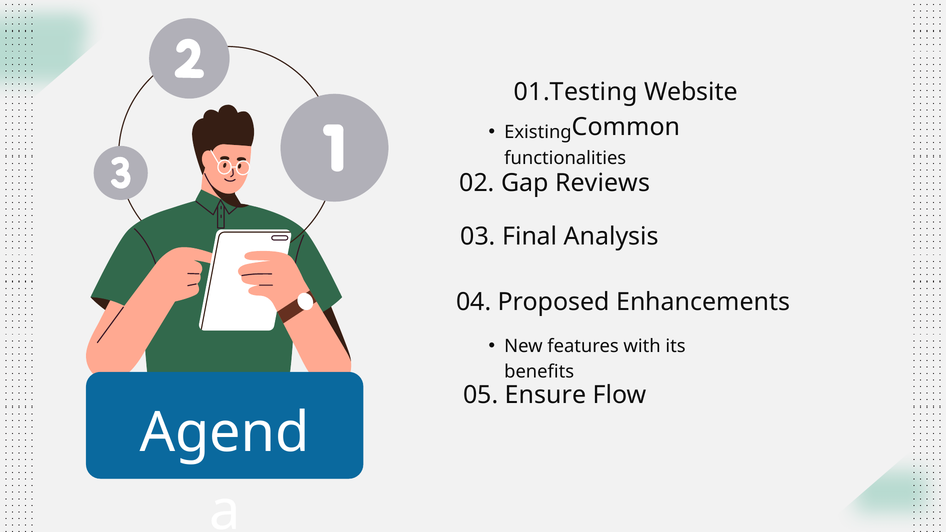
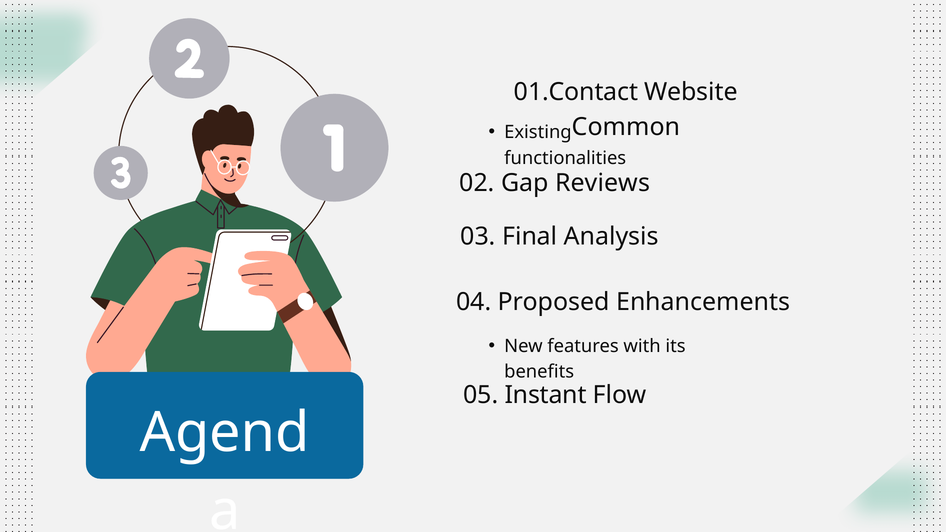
01.Testing: 01.Testing -> 01.Contact (576, 92)
Ensure: Ensure -> Instant (546, 395)
